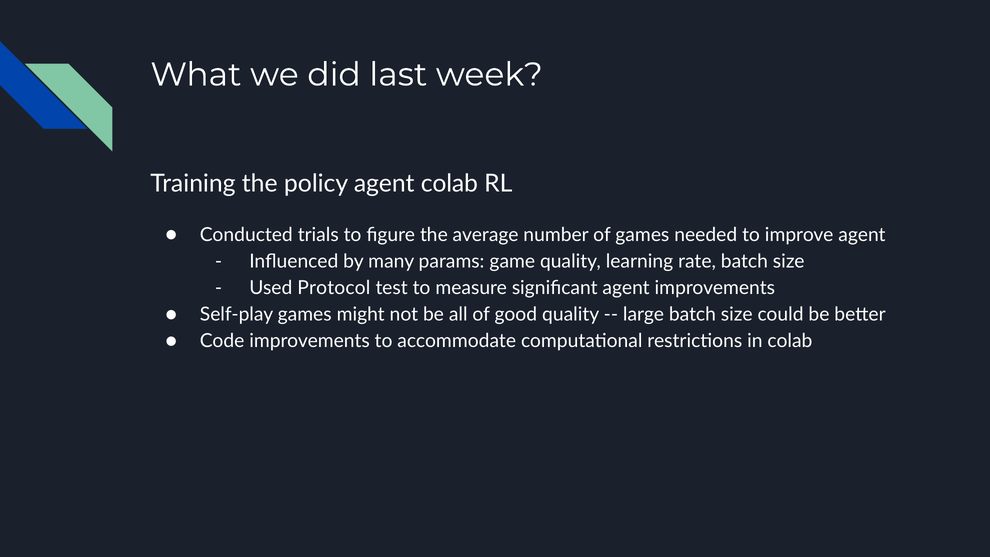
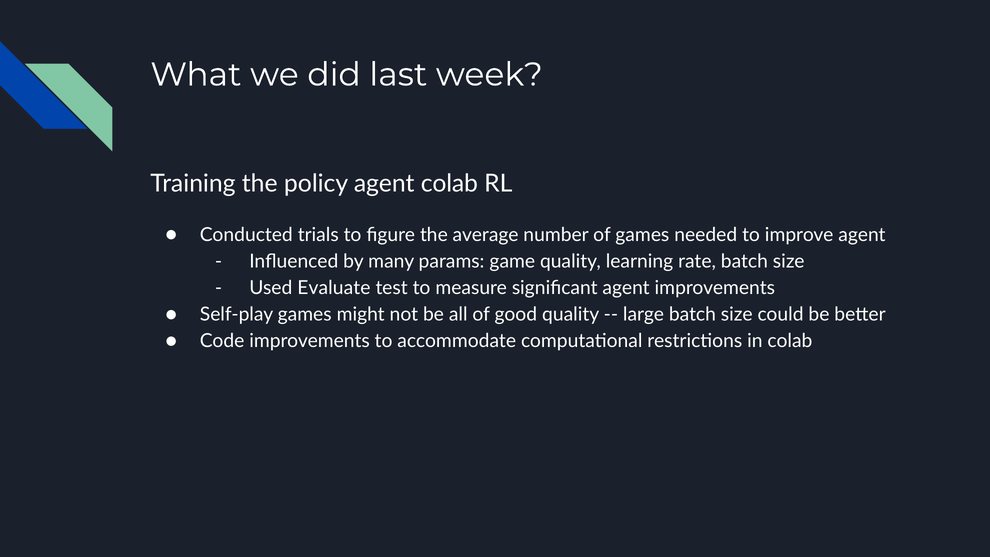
Protocol: Protocol -> Evaluate (334, 288)
